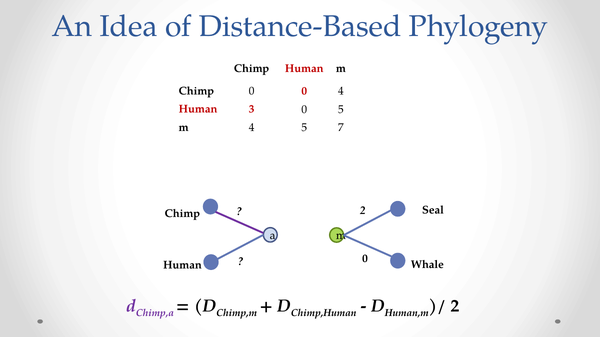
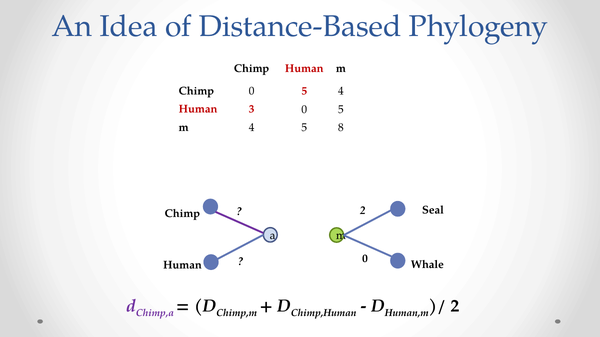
Chimp 0 0: 0 -> 5 (304, 91)
7: 7 -> 8 (341, 128)
